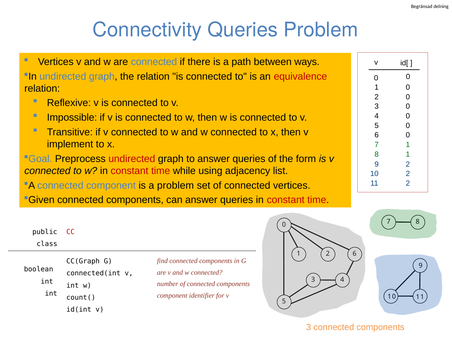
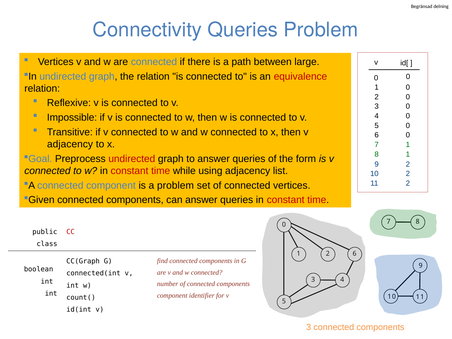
ways: ways -> large (307, 62)
implement: implement -> adjacency (70, 144)
